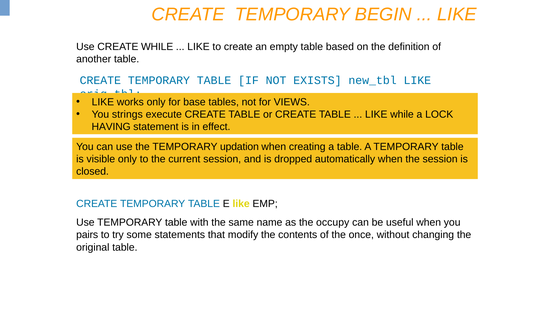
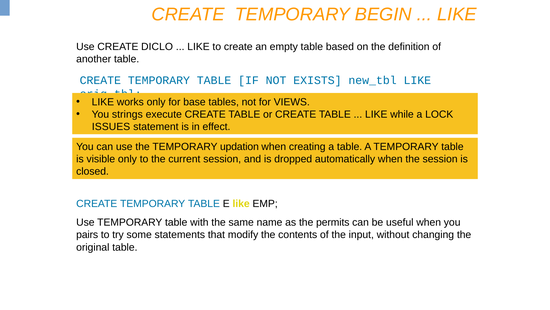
CREATE WHILE: WHILE -> DICLO (157, 47)
HAVING: HAVING -> ISSUES (111, 126)
occupy: occupy -> permits (333, 222)
once: once -> input (361, 234)
